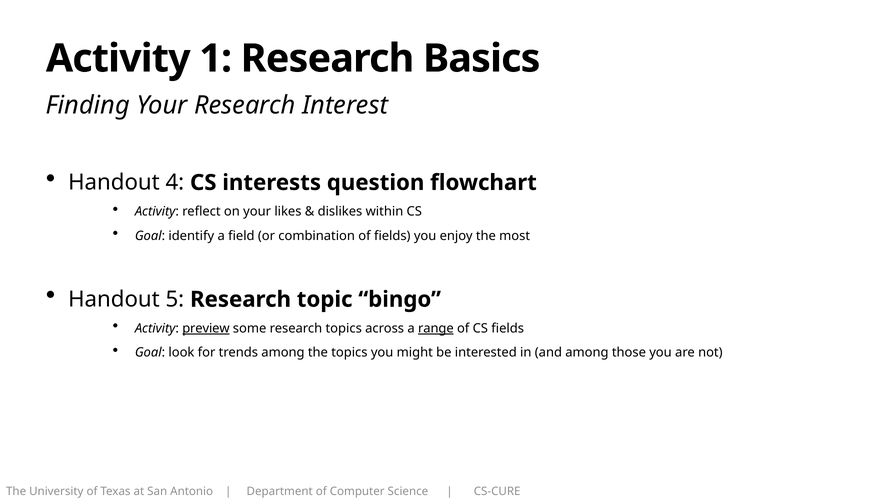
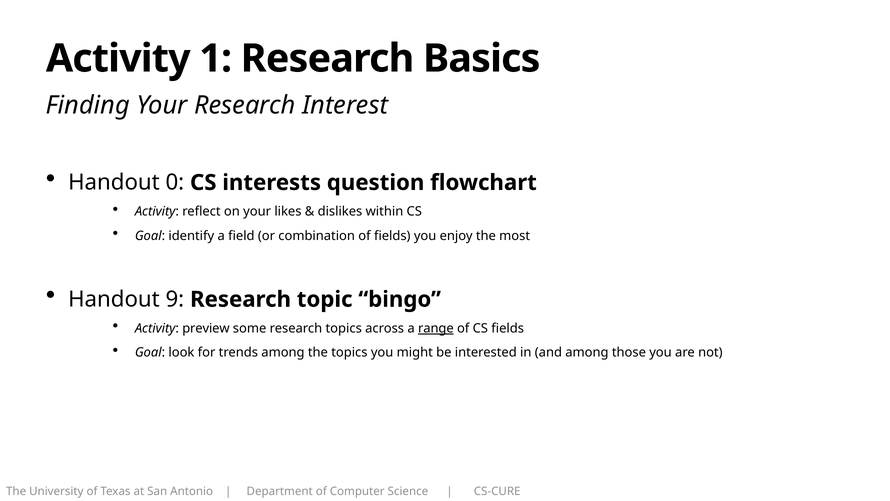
4: 4 -> 0 (175, 182)
5: 5 -> 9 (175, 299)
preview underline: present -> none (206, 328)
